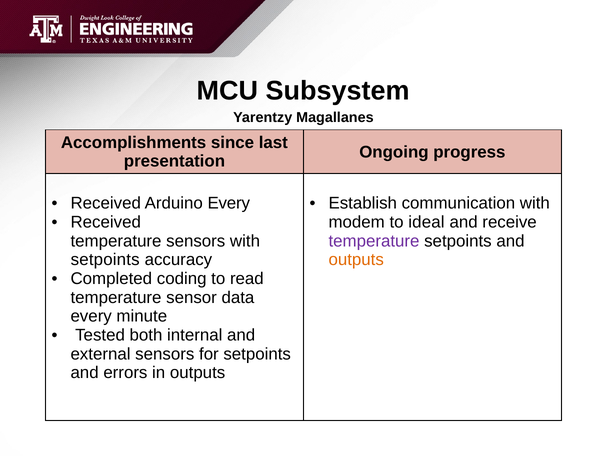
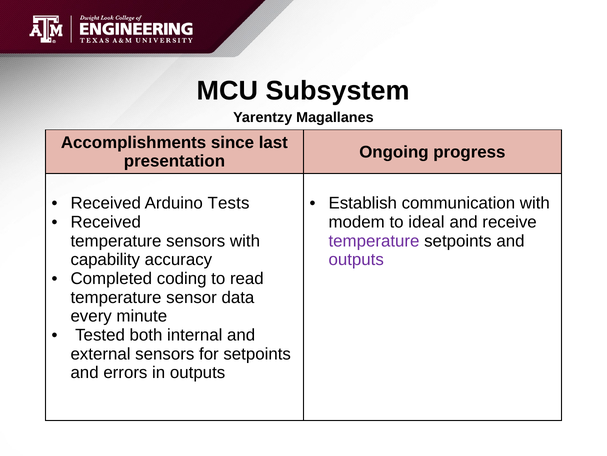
Arduino Every: Every -> Tests (229, 203)
setpoints: setpoints -> capability (105, 259)
outputs colour: orange -> purple (356, 259)
